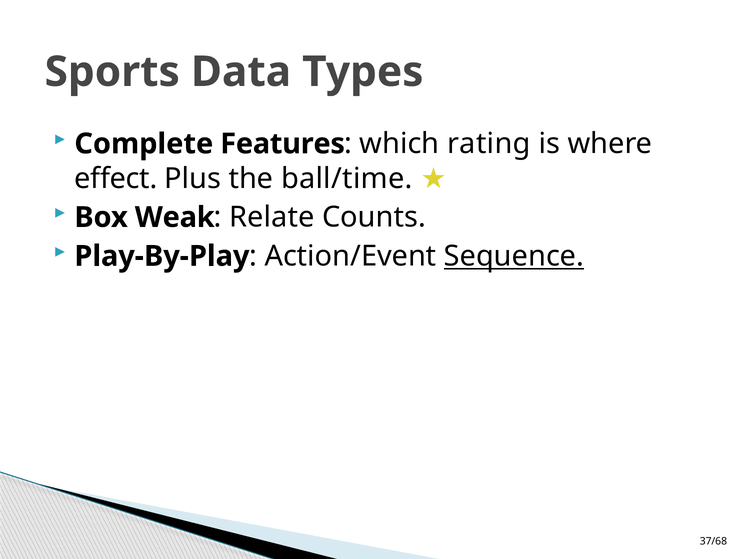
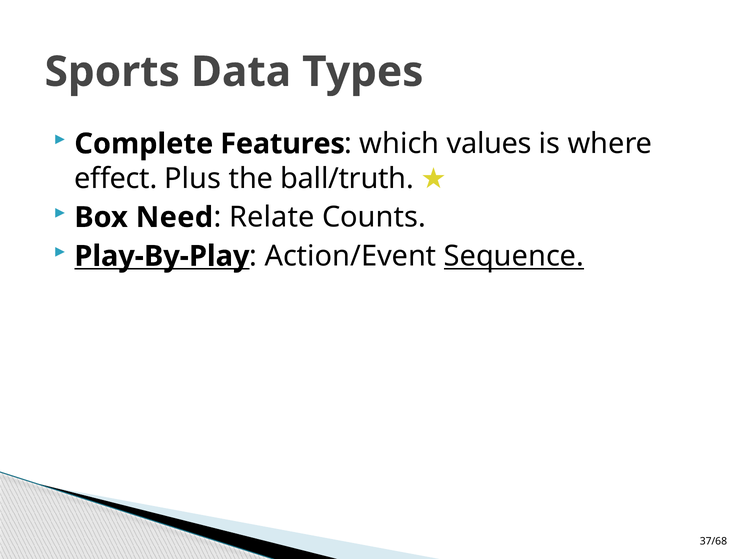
rating: rating -> values (489, 144)
ball/time: ball/time -> ball/truth (347, 178)
Weak: Weak -> Need (174, 217)
Play-By-Play underline: none -> present (162, 256)
